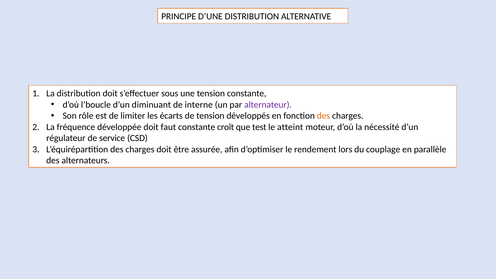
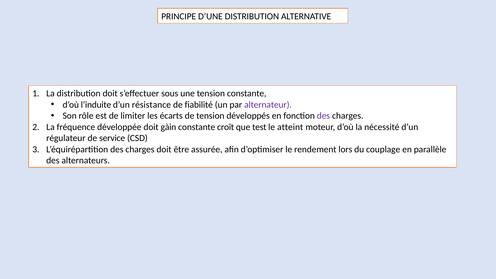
l’boucle: l’boucle -> l’induite (96, 105)
diminuant: diminuant -> résistance (151, 105)
interne: interne -> fiabilité (199, 105)
des colour: orange -> purple (323, 116)
faut: faut -> gàin (168, 127)
